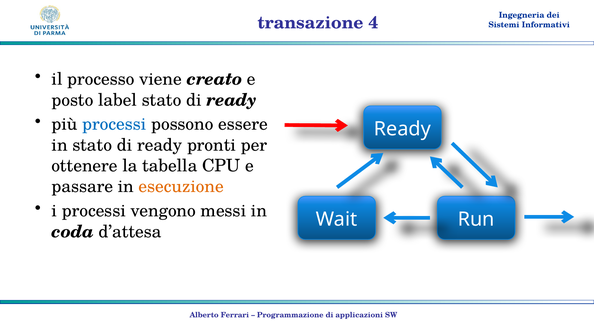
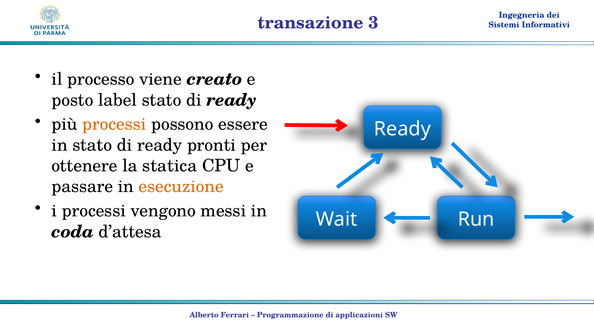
4: 4 -> 3 (373, 23)
processi colour: blue -> orange (114, 124)
tabella: tabella -> statica (170, 166)
